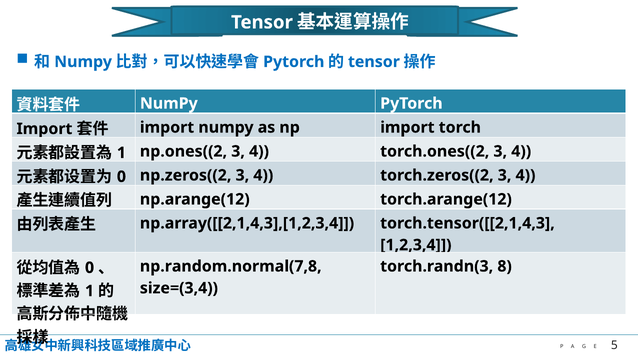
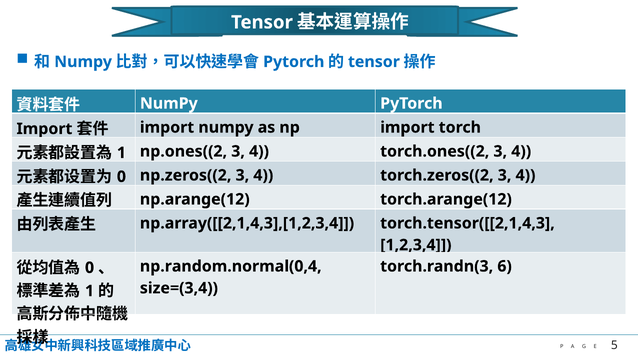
np.random.normal(7,8: np.random.normal(7,8 -> np.random.normal(0,4 (231, 266)
8: 8 -> 6 (505, 266)
